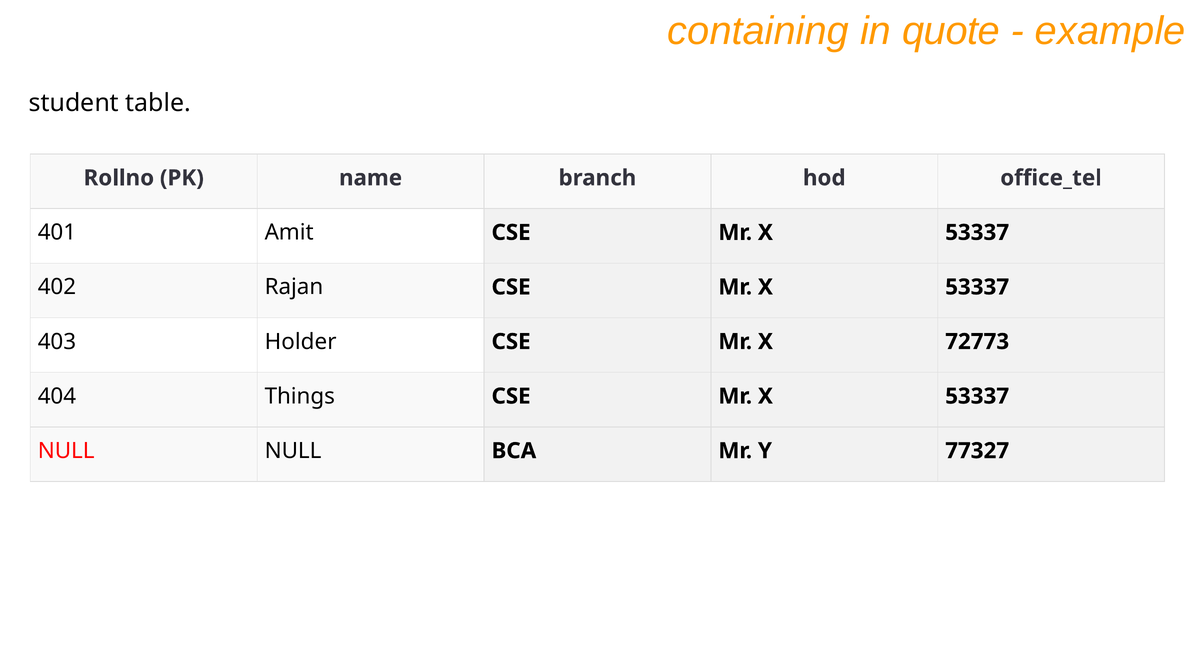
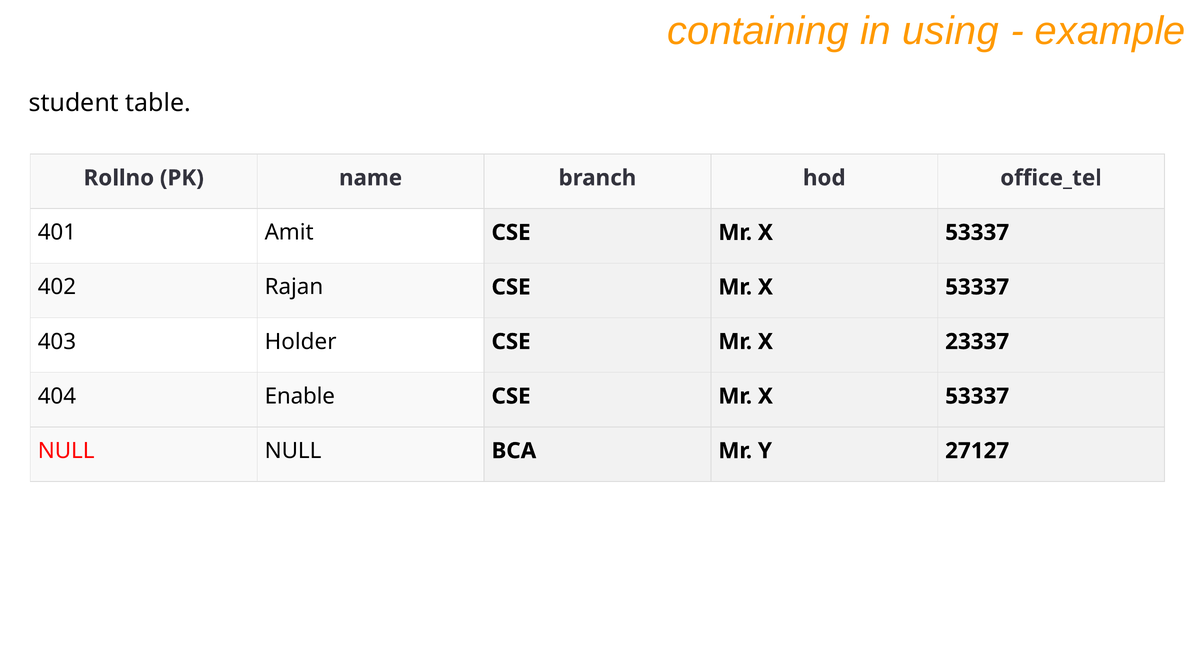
quote: quote -> using (951, 31)
72773: 72773 -> 23337 (977, 342)
Things: Things -> Enable (300, 396)
77327: 77327 -> 27127 (977, 451)
